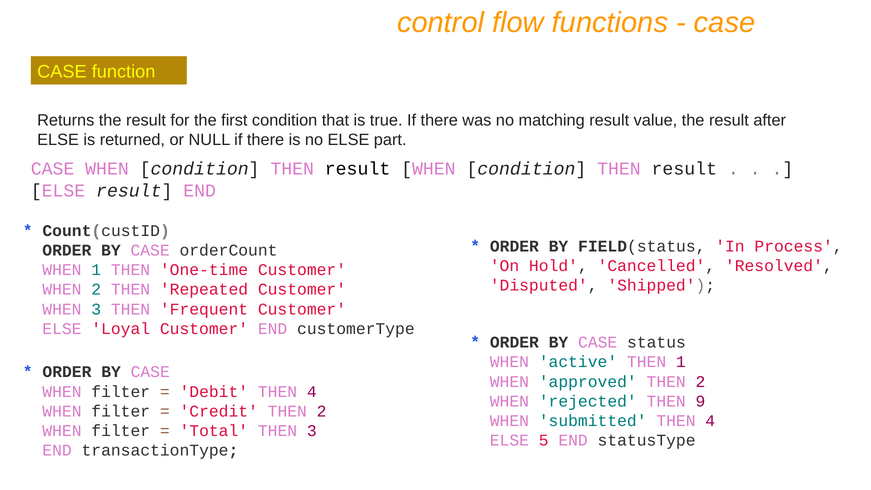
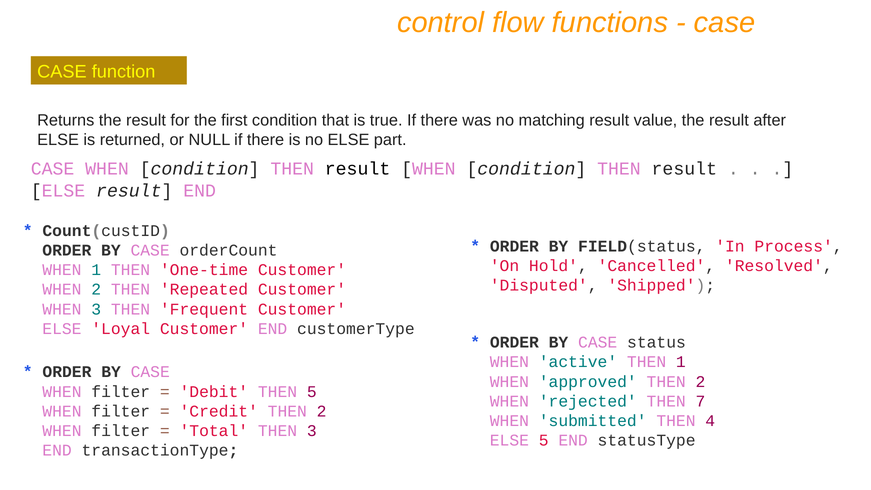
Debit THEN 4: 4 -> 5 (312, 392)
9: 9 -> 7 (700, 401)
